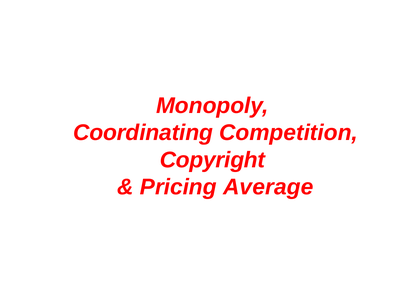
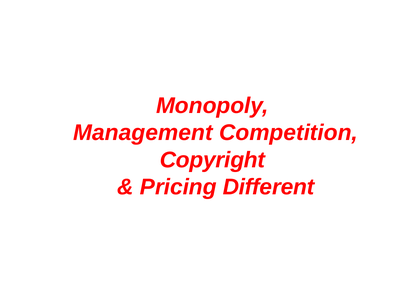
Coordinating: Coordinating -> Management (143, 133)
Average: Average -> Different (269, 188)
